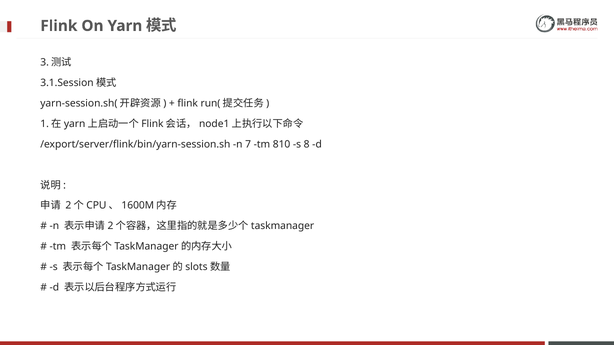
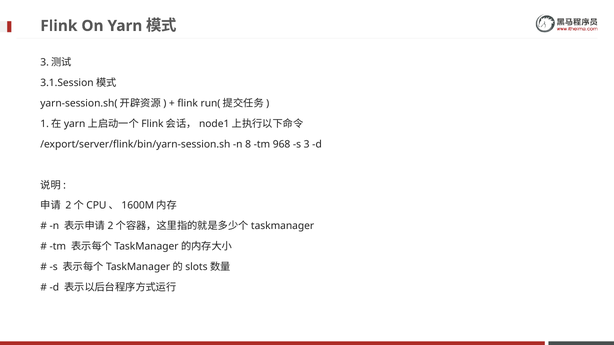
7: 7 -> 8 (248, 144)
810: 810 -> 968 (282, 144)
8: 8 -> 3 (307, 144)
